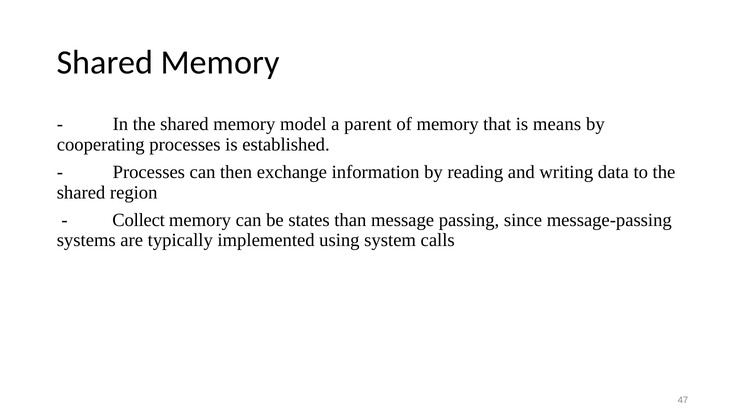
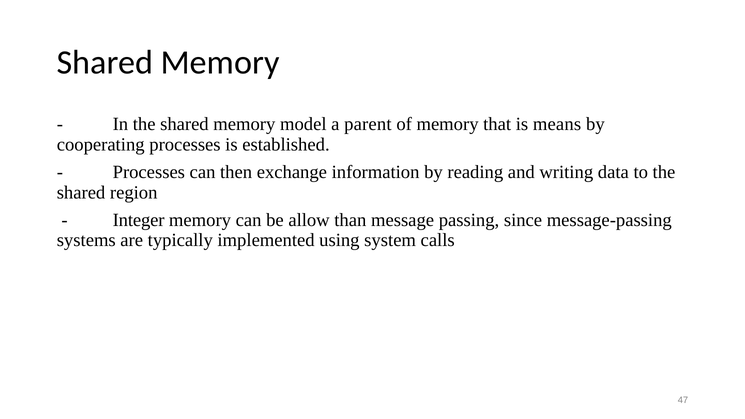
Collect: Collect -> Integer (139, 220)
states: states -> allow (309, 220)
